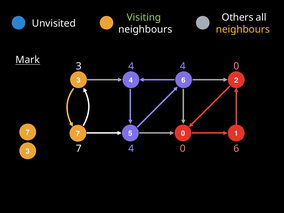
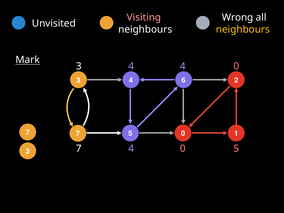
Visiting colour: light green -> pink (144, 17)
Others: Others -> Wrong (238, 17)
0 6: 6 -> 5 (236, 149)
